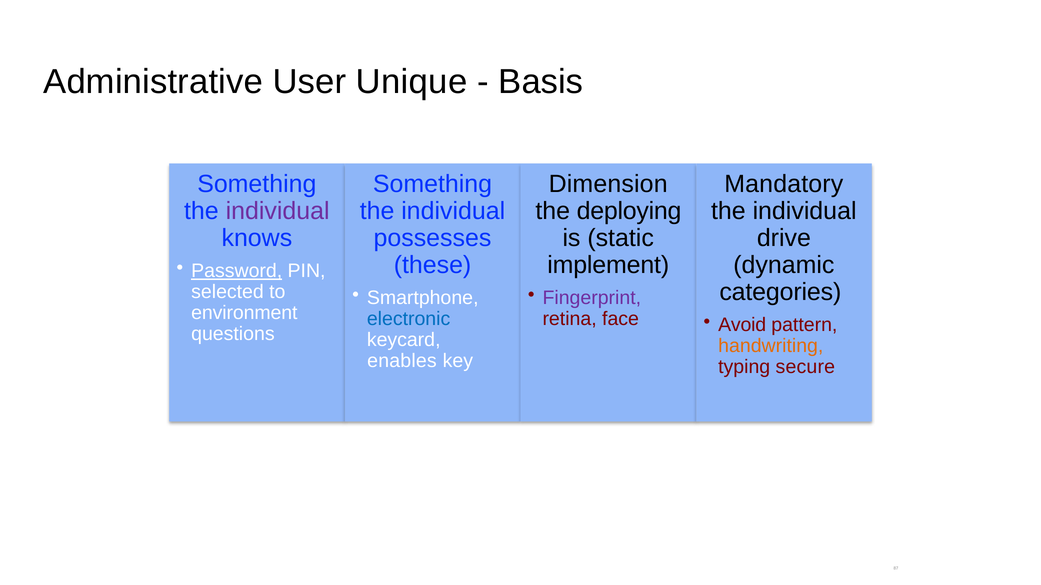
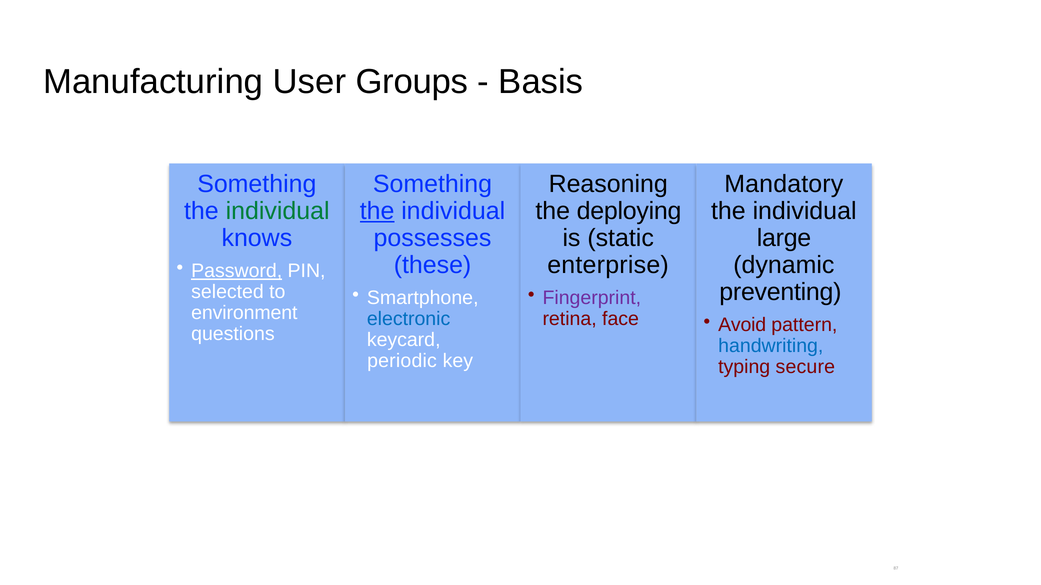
Administrative: Administrative -> Manufacturing (153, 82)
Unique: Unique -> Groups (412, 82)
Dimension: Dimension -> Reasoning (608, 184)
individual colour: purple -> green (278, 211)
the underline: none -> present (377, 211)
drive: drive -> large (784, 238)
implement: implement -> enterprise (608, 265)
categories: categories -> preventing (780, 292)
handwriting colour: orange -> blue (771, 346)
enables: enables -> periodic (402, 361)
